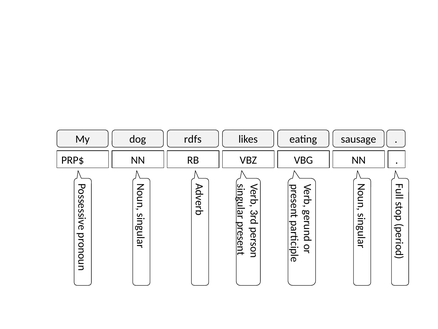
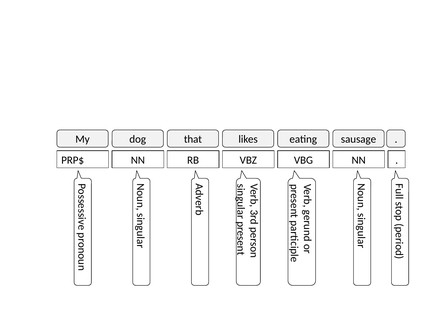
rdfs: rdfs -> that (193, 139)
